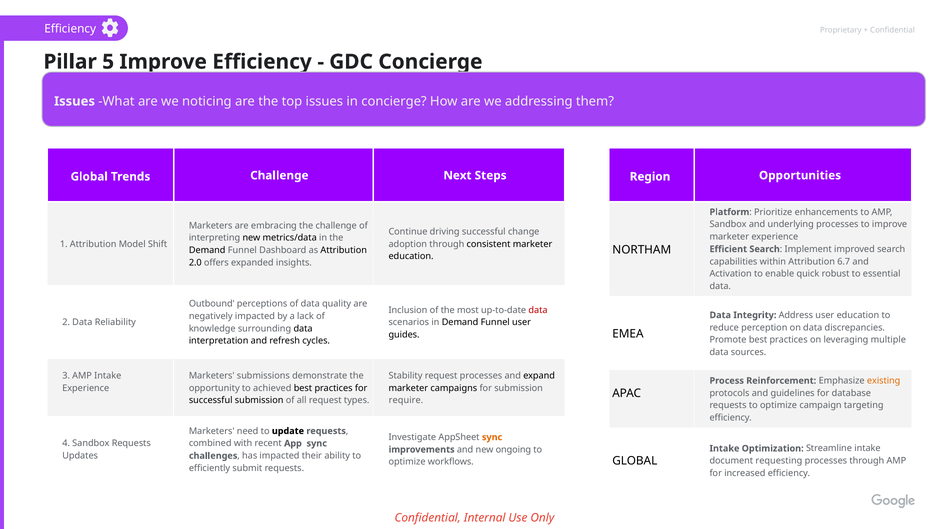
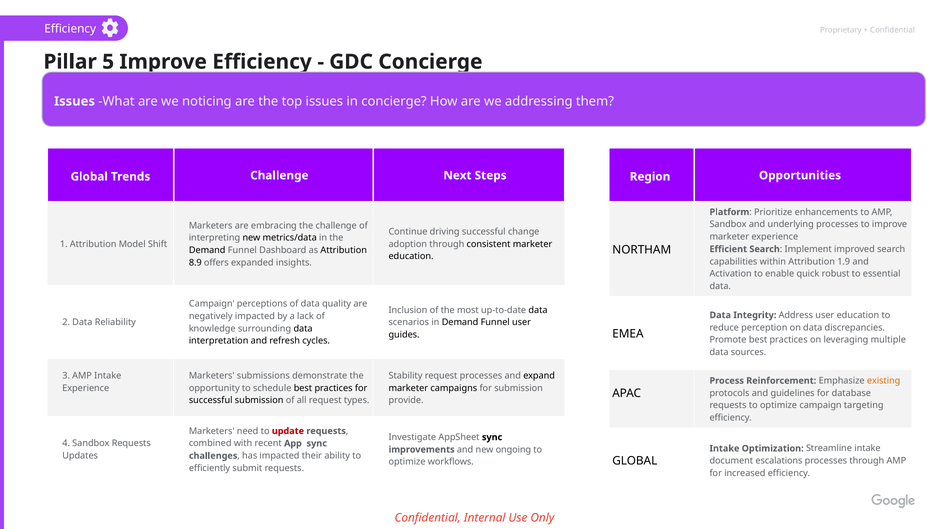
6.7: 6.7 -> 1.9 (844, 262)
2.0: 2.0 -> 8.9 (195, 263)
Outbound: Outbound -> Campaign (212, 304)
data colour: red -> black (538, 310)
achieved: achieved -> schedule (272, 388)
require: require -> provide (406, 401)
update colour: black -> red (288, 431)
sync colour: orange -> black (492, 437)
requesting: requesting -> escalations (779, 461)
